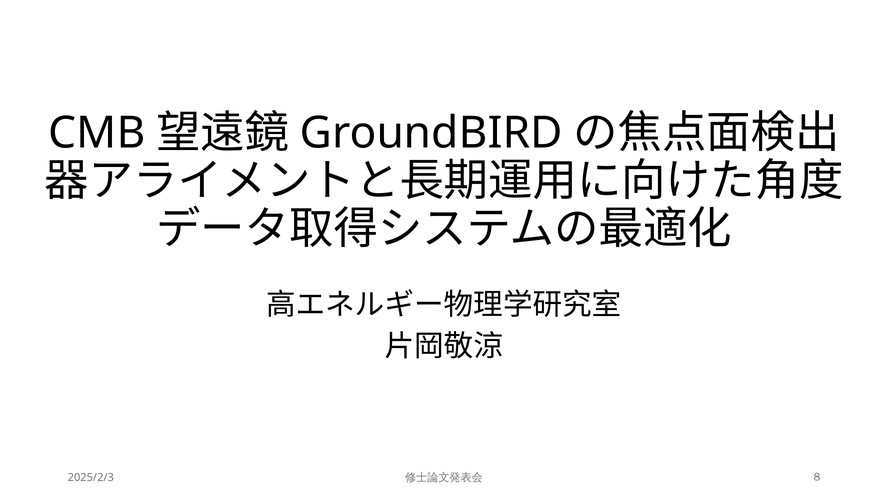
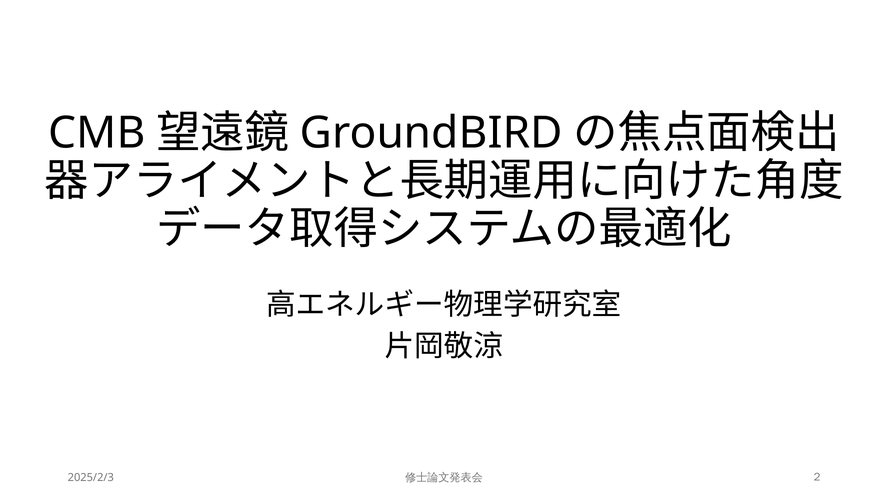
8: 8 -> 2 (817, 477)
